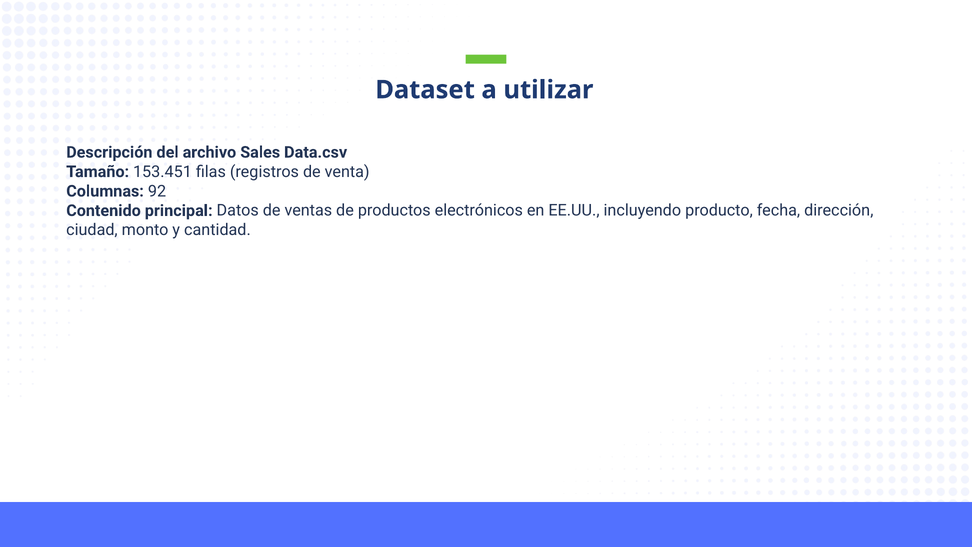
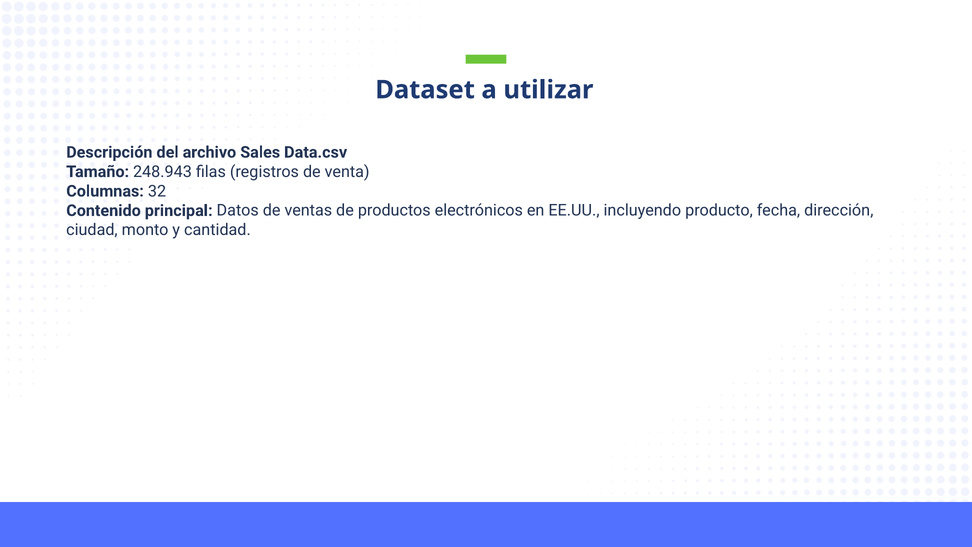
153.451: 153.451 -> 248.943 (162, 172)
92: 92 -> 32 (157, 191)
